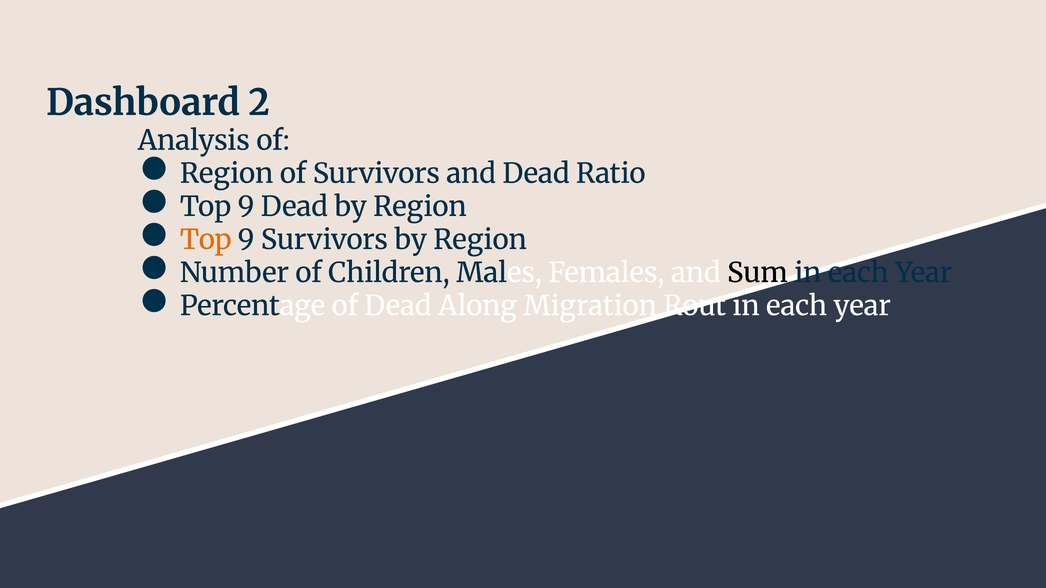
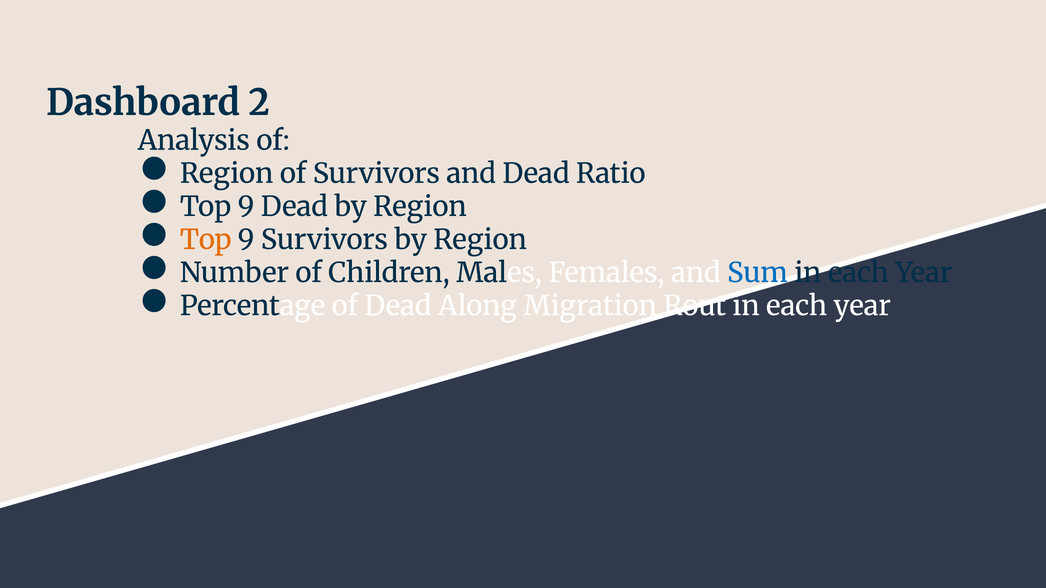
Sum colour: black -> blue (757, 273)
